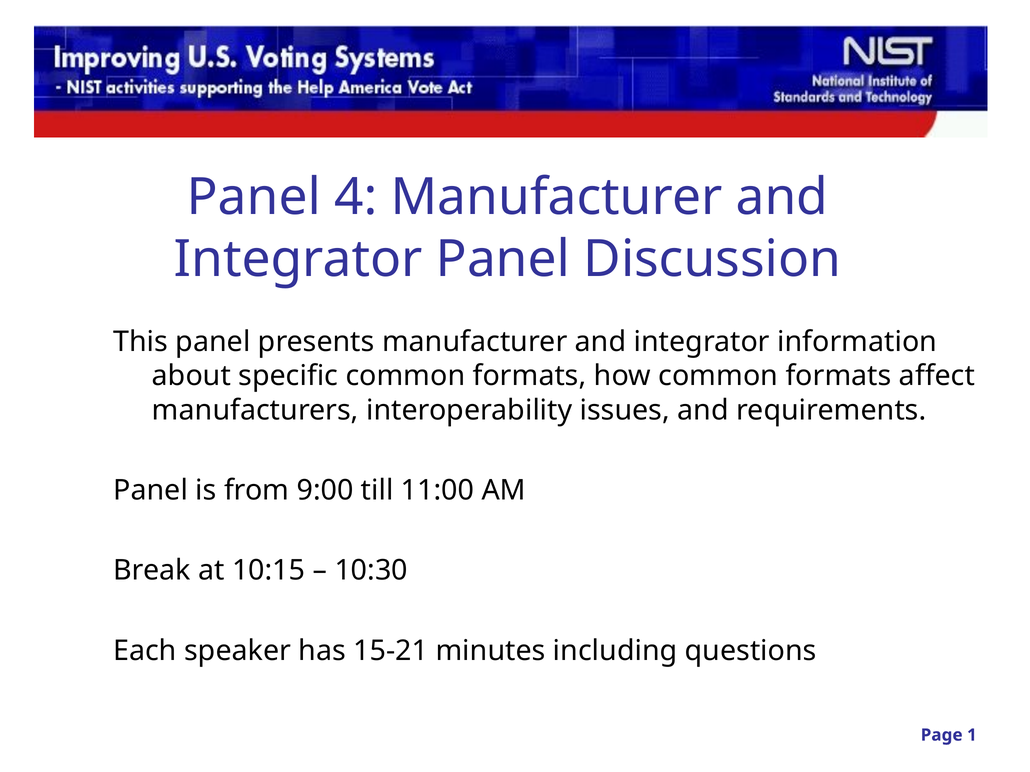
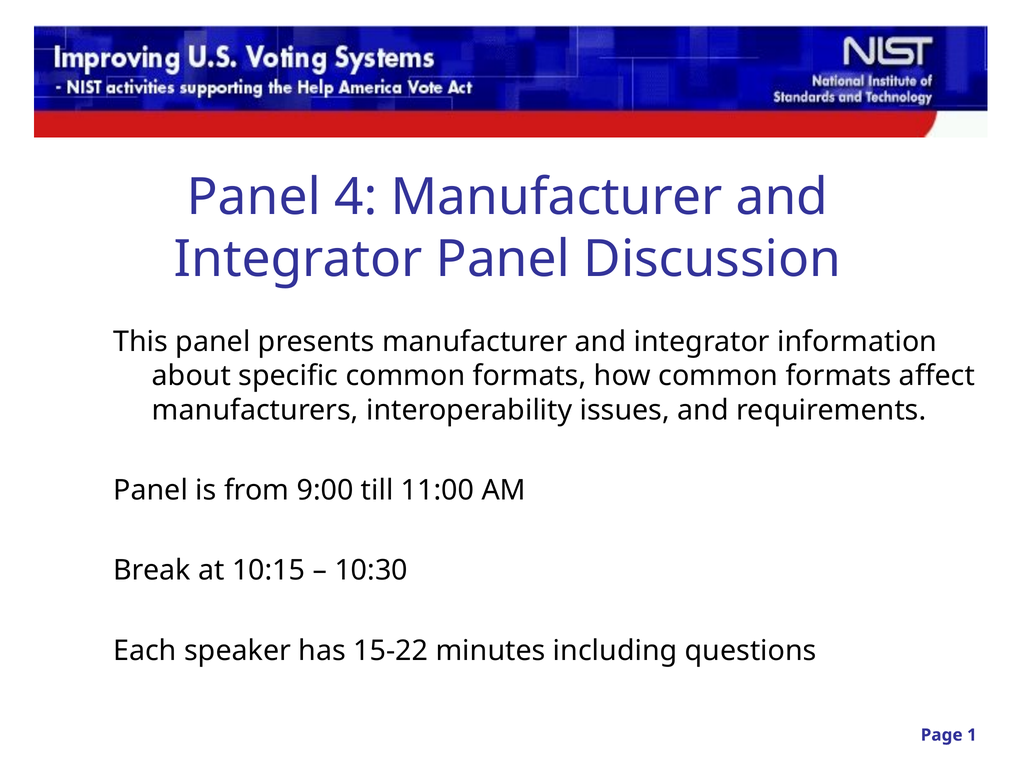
15-21: 15-21 -> 15-22 (391, 651)
